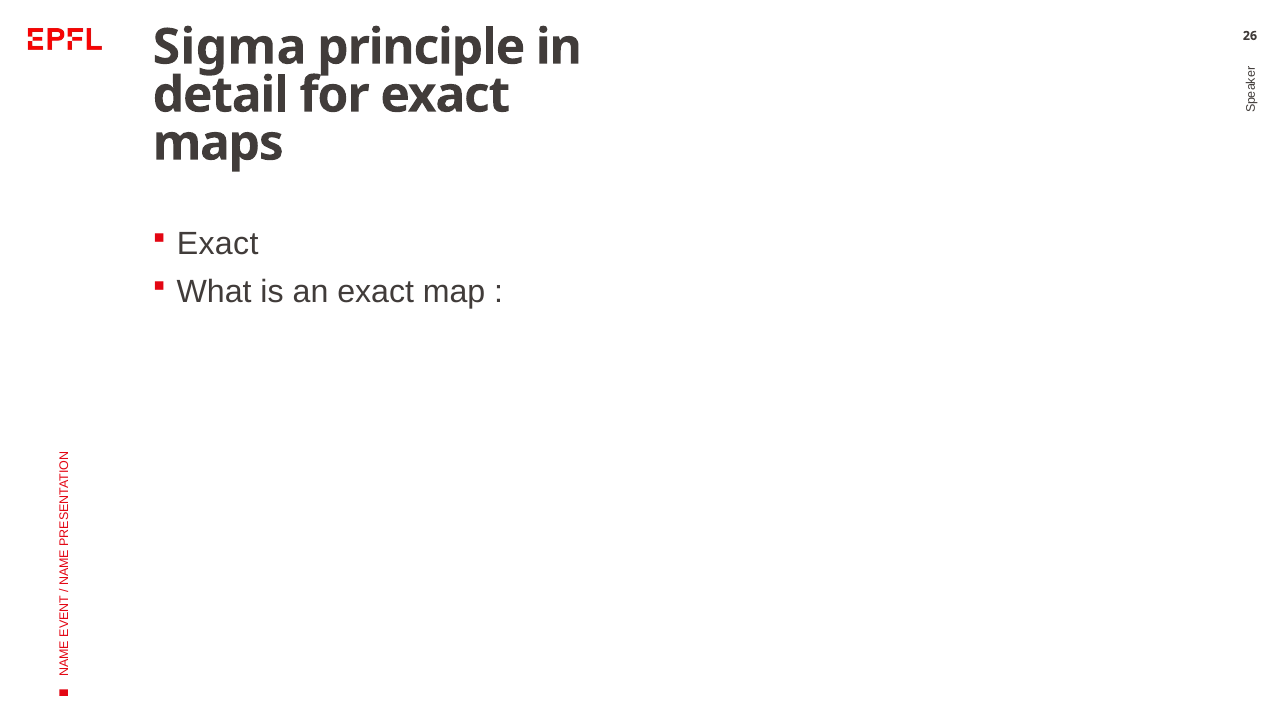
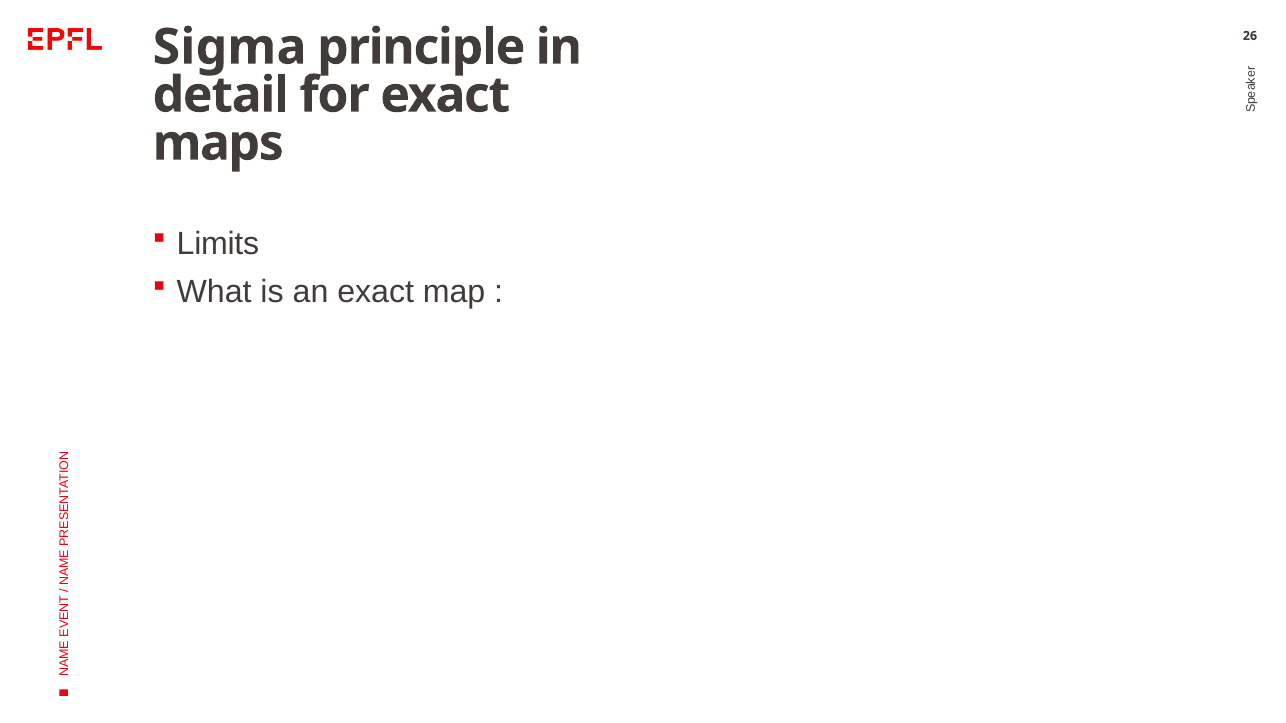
Exact: Exact -> Limits (218, 244)
